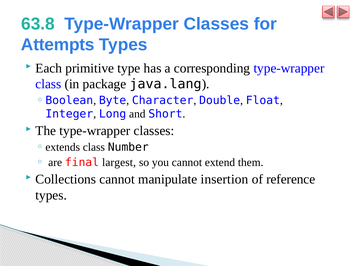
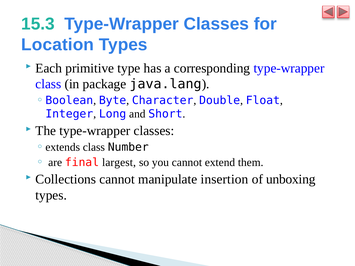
63.8: 63.8 -> 15.3 (38, 24)
Attempts: Attempts -> Location (58, 45)
reference: reference -> unboxing (291, 179)
